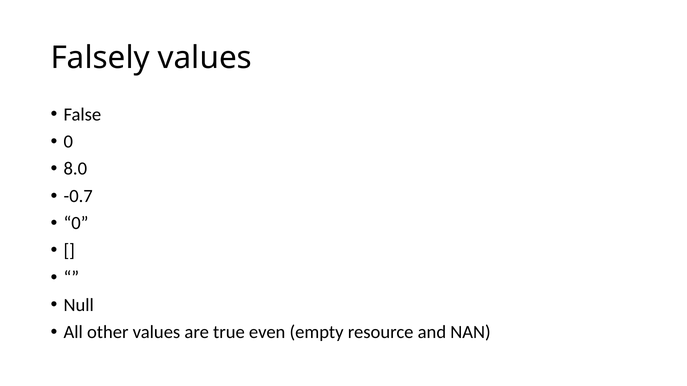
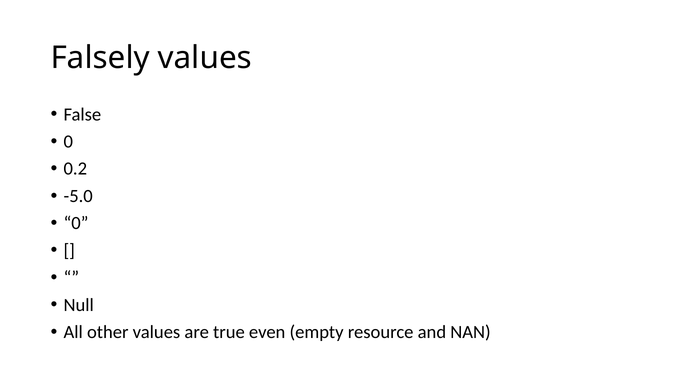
8.0: 8.0 -> 0.2 (75, 169)
-0.7: -0.7 -> -5.0 (78, 196)
